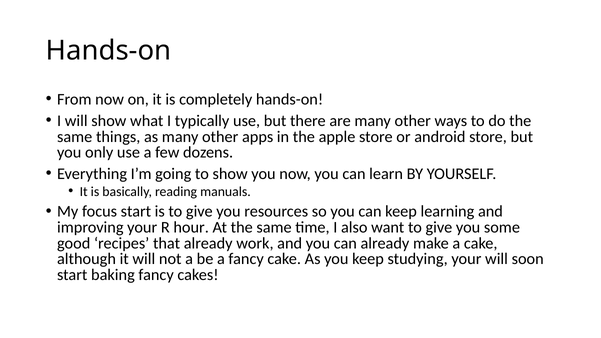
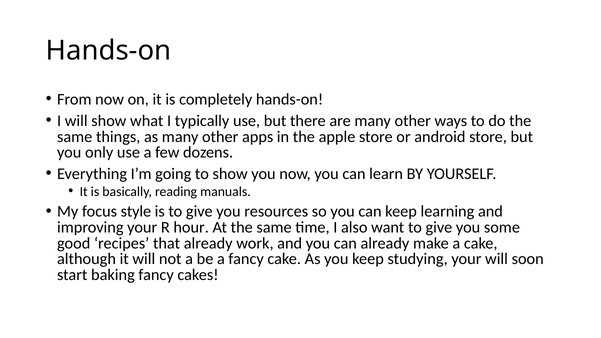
focus start: start -> style (136, 212)
